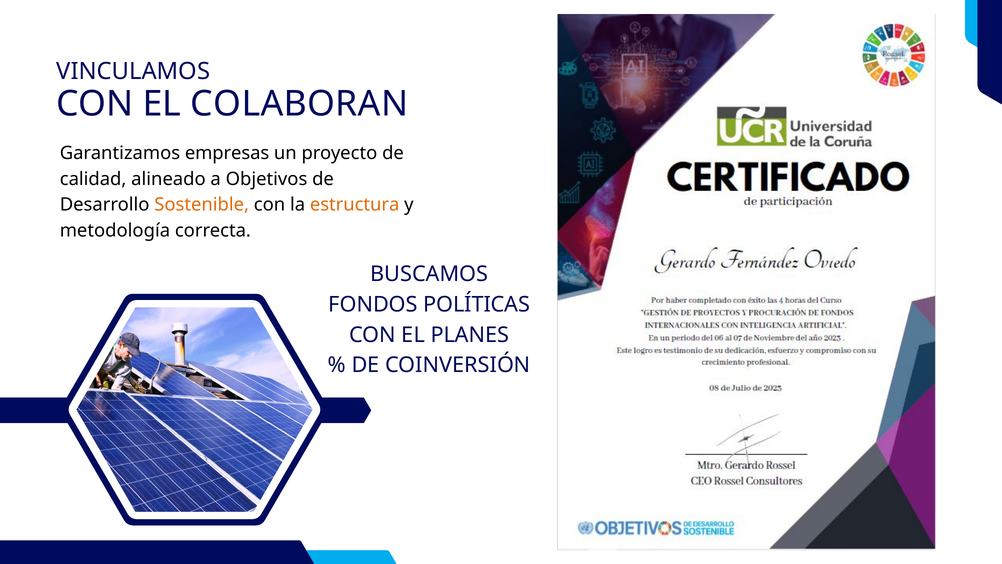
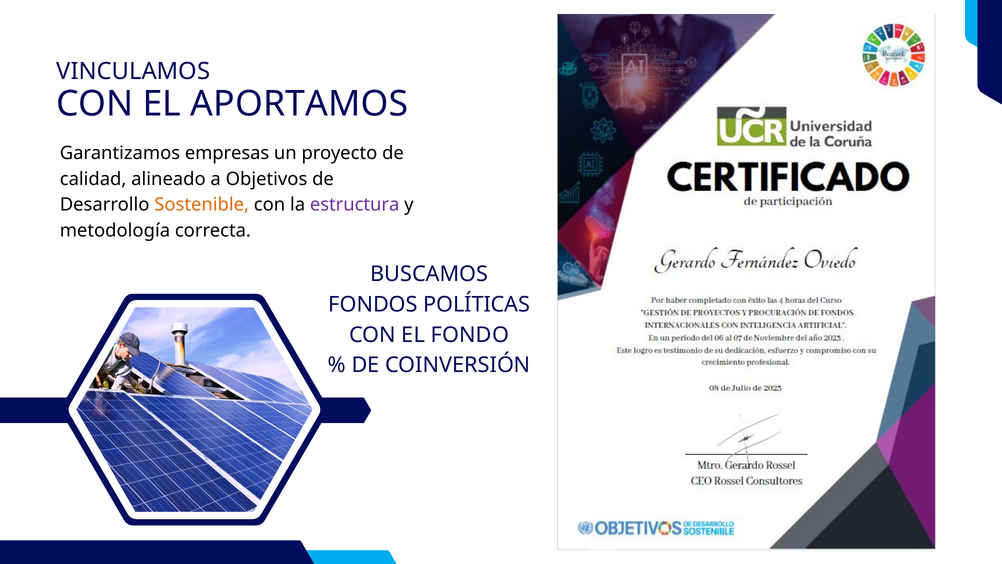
COLABORAN: COLABORAN -> APORTAMOS (299, 104)
estructura colour: orange -> purple (355, 205)
PLANES: PLANES -> FONDO (470, 335)
